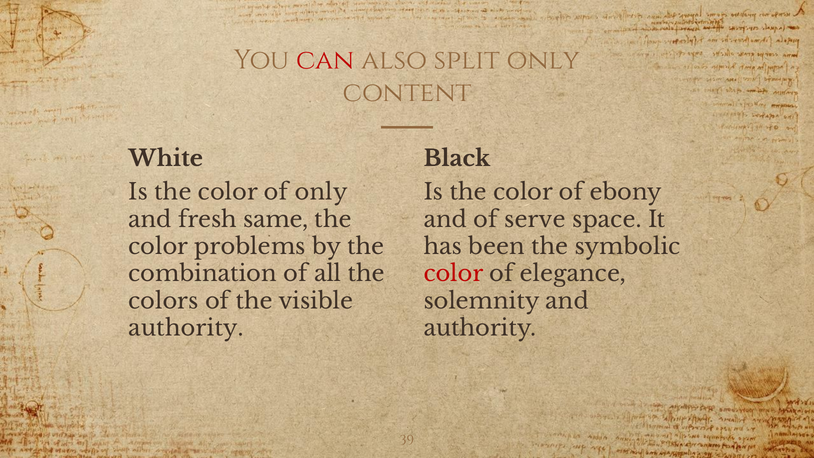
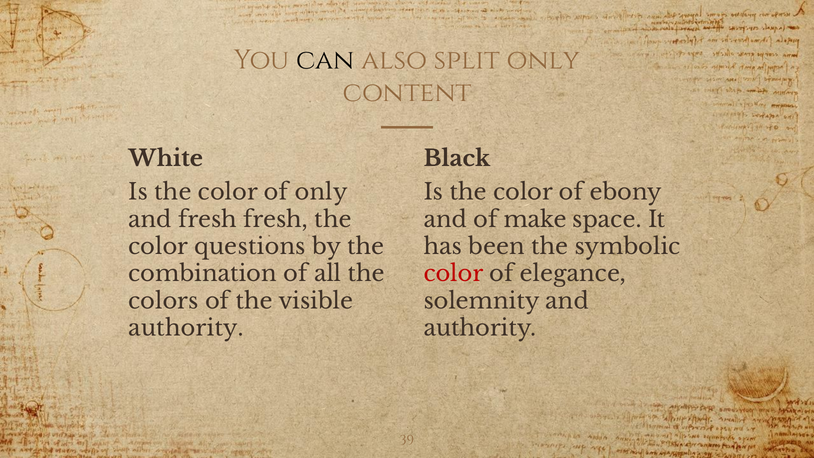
can colour: red -> black (325, 60)
fresh same: same -> fresh (276, 220)
serve: serve -> make (535, 220)
problems: problems -> questions (250, 247)
